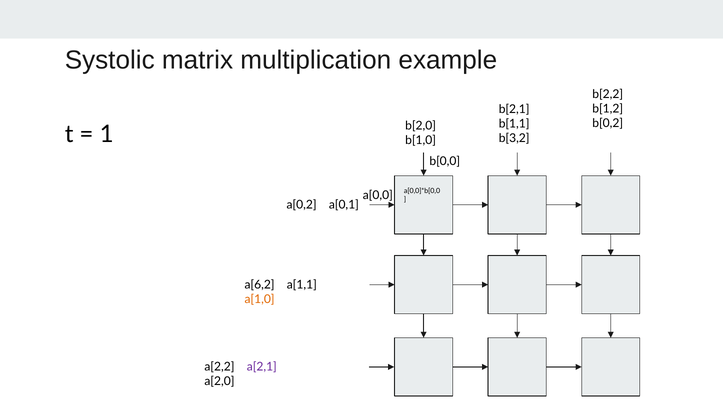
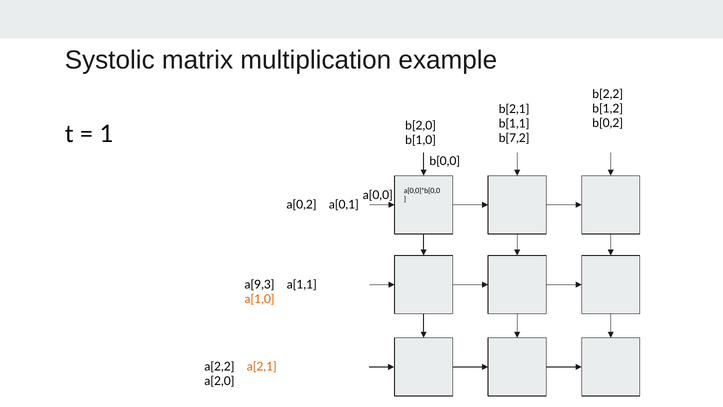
b[3,2: b[3,2 -> b[7,2 (514, 138)
a[6,2: a[6,2 -> a[9,3 (260, 285)
a[2,1 colour: purple -> orange (262, 367)
